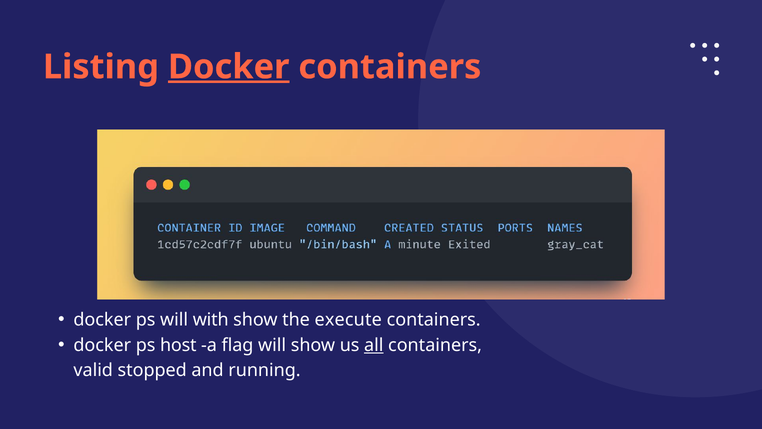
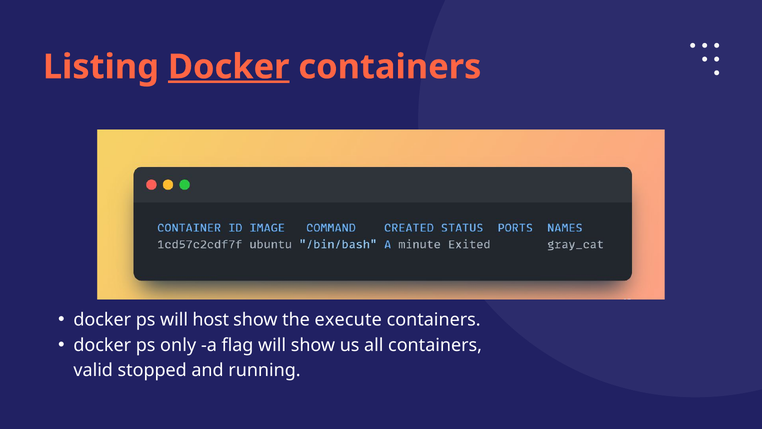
with: with -> host (211, 320)
host: host -> only (178, 345)
all underline: present -> none (374, 345)
